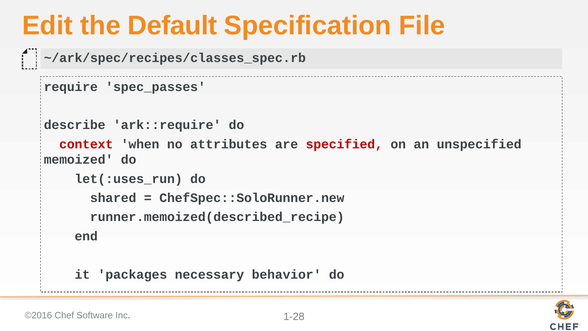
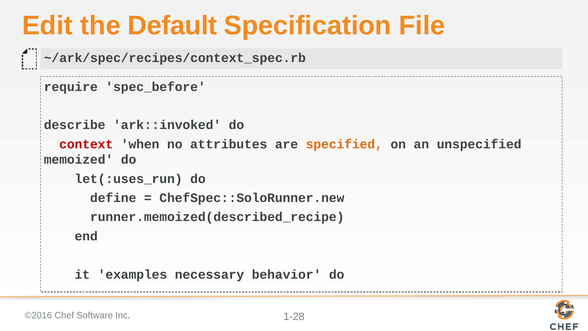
~/ark/spec/recipes/classes_spec.rb: ~/ark/spec/recipes/classes_spec.rb -> ~/ark/spec/recipes/context_spec.rb (175, 58)
spec_passes: spec_passes -> spec_before (156, 87)
ark::require: ark::require -> ark::invoked (167, 125)
specified colour: red -> orange (344, 144)
shared: shared -> define (113, 198)
packages: packages -> examples (132, 274)
